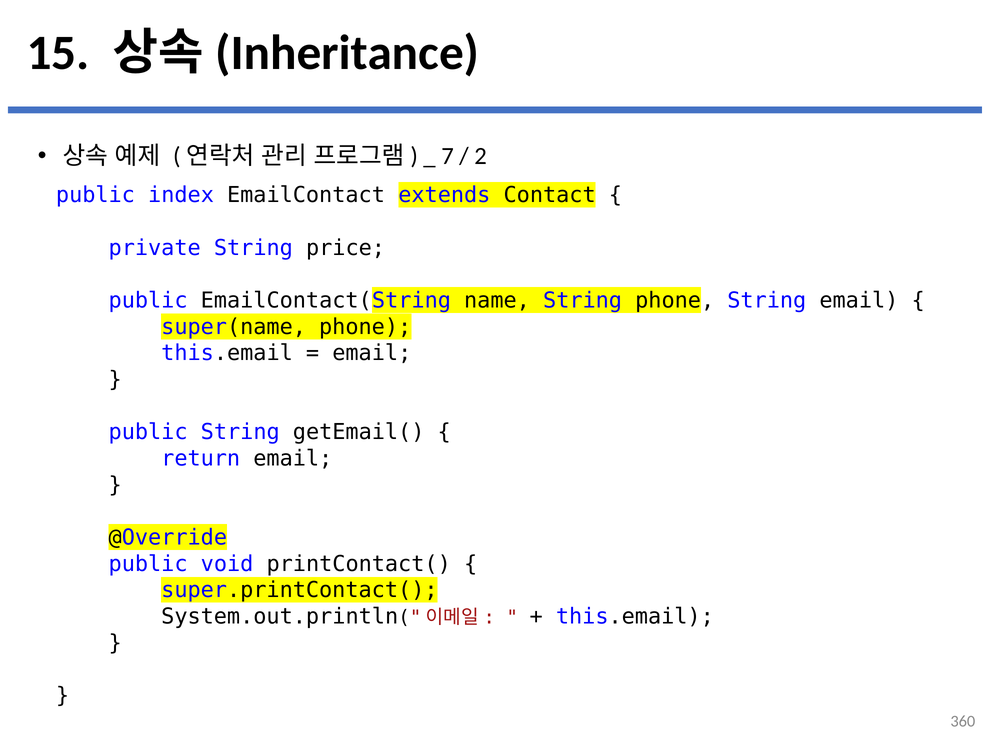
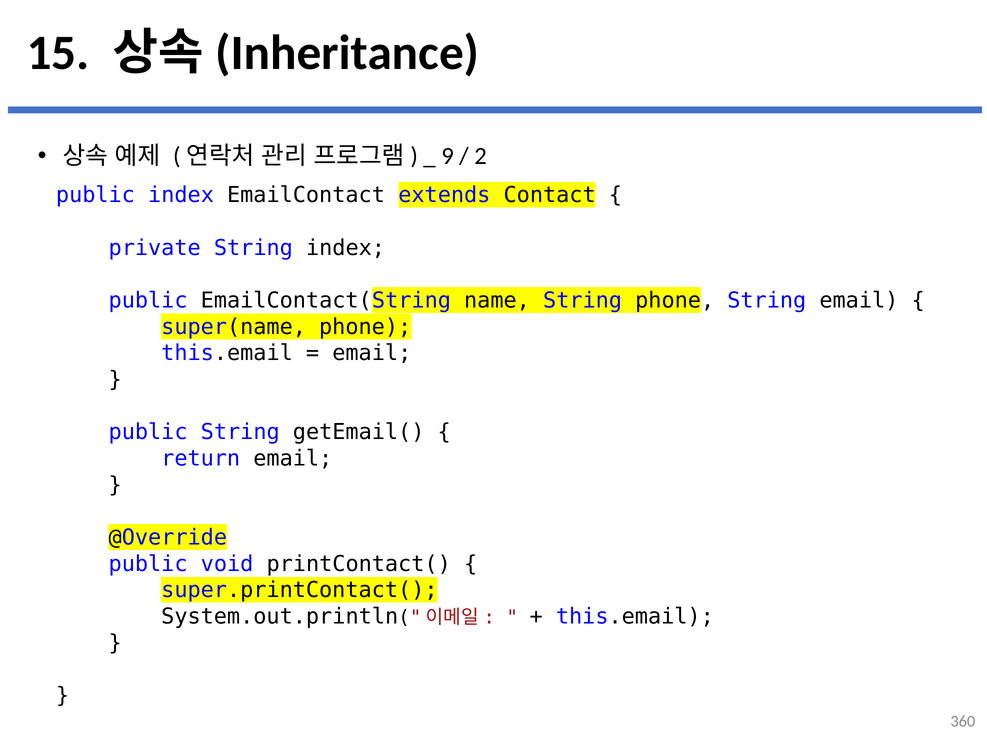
7: 7 -> 9 (448, 156)
String price: price -> index (346, 248)
